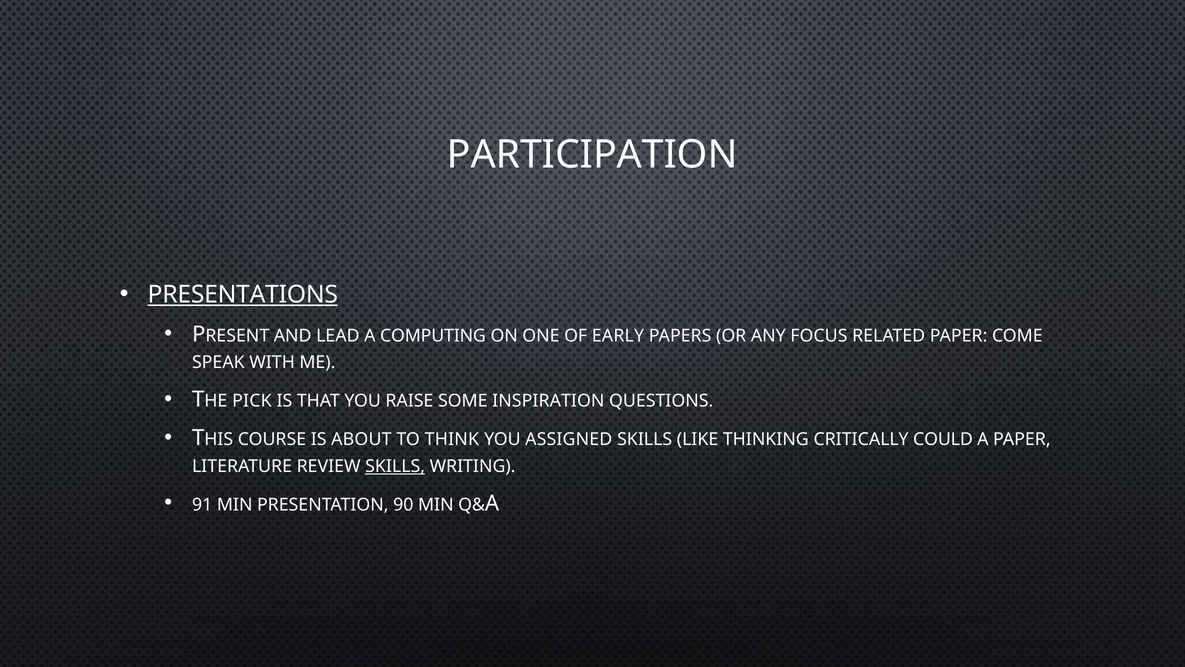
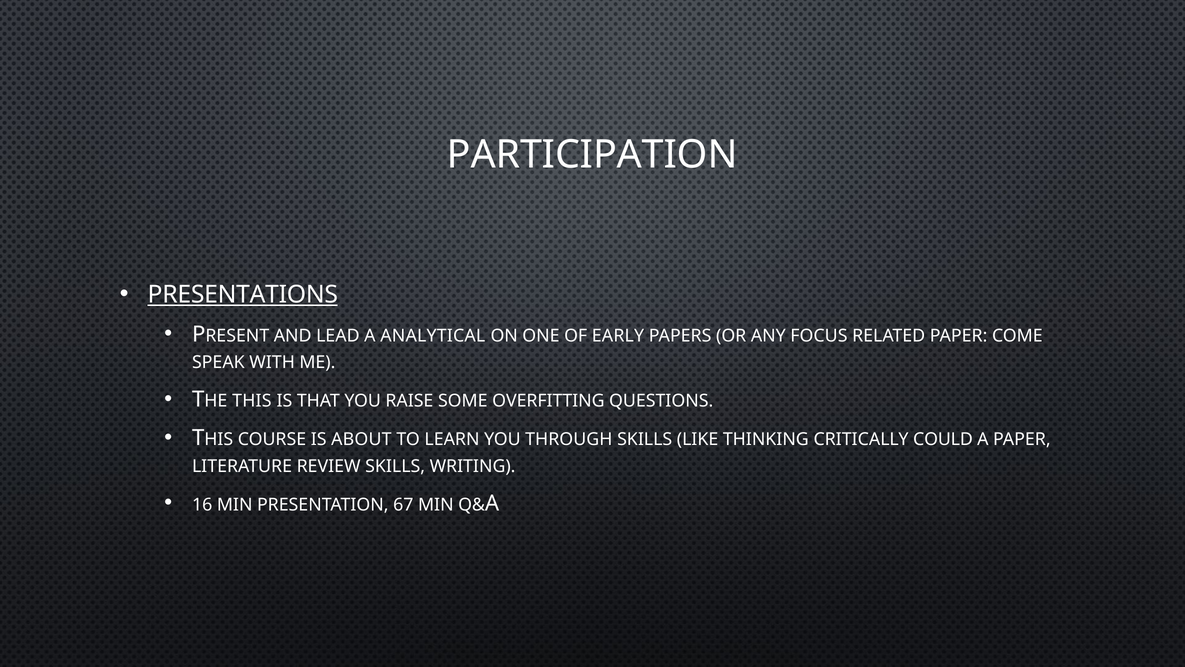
COMPUTING: COMPUTING -> ANALYTICAL (433, 336)
PICK: PICK -> THIS (252, 401)
INSPIRATION: INSPIRATION -> OVERFITTING (548, 401)
THINK: THINK -> LEARN (452, 439)
ASSIGNED: ASSIGNED -> THROUGH (569, 439)
SKILLS underline: present -> none (395, 466)
91: 91 -> 16 (202, 504)
90: 90 -> 67 (403, 504)
